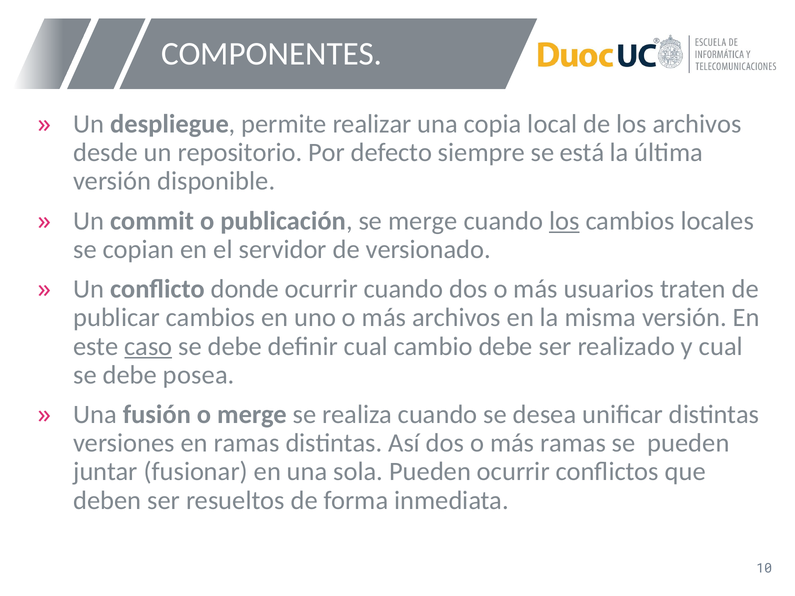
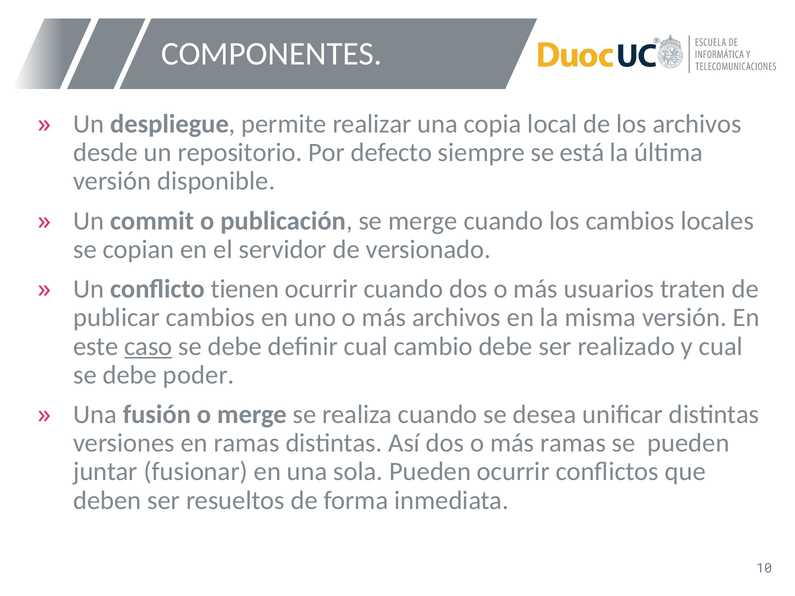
los underline: present -> none (564, 221)
donde: donde -> tienen (245, 289)
posea: posea -> poder (199, 375)
